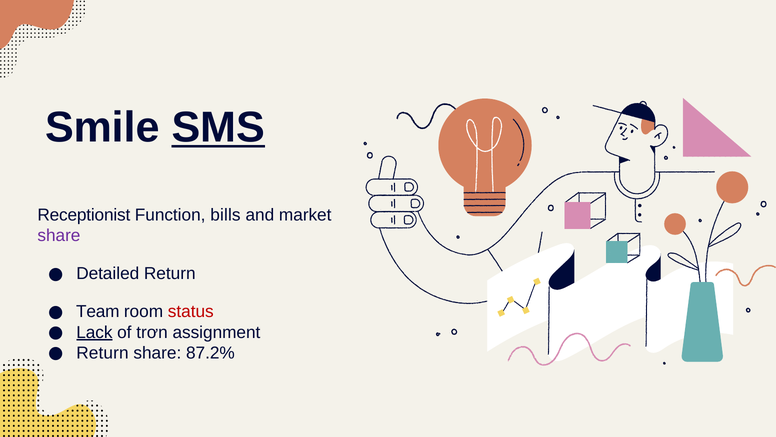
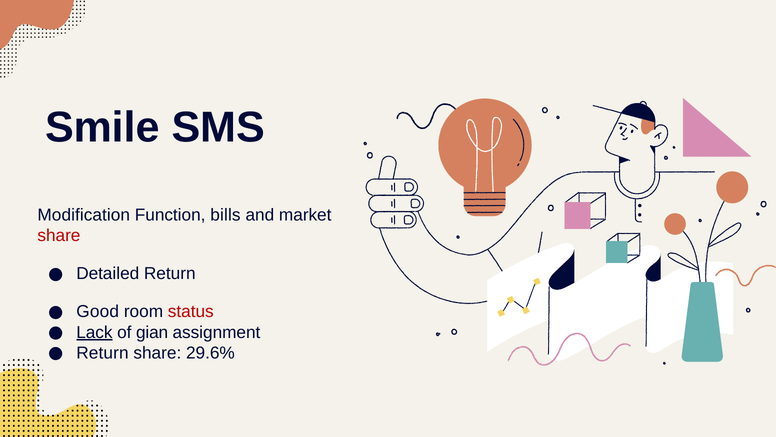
SMS underline: present -> none (218, 128)
Receptionist: Receptionist -> Modification (84, 215)
share colour: purple -> red (59, 235)
Team: Team -> Good (98, 311)
trơn: trơn -> gian (152, 332)
87.2%: 87.2% -> 29.6% (210, 353)
